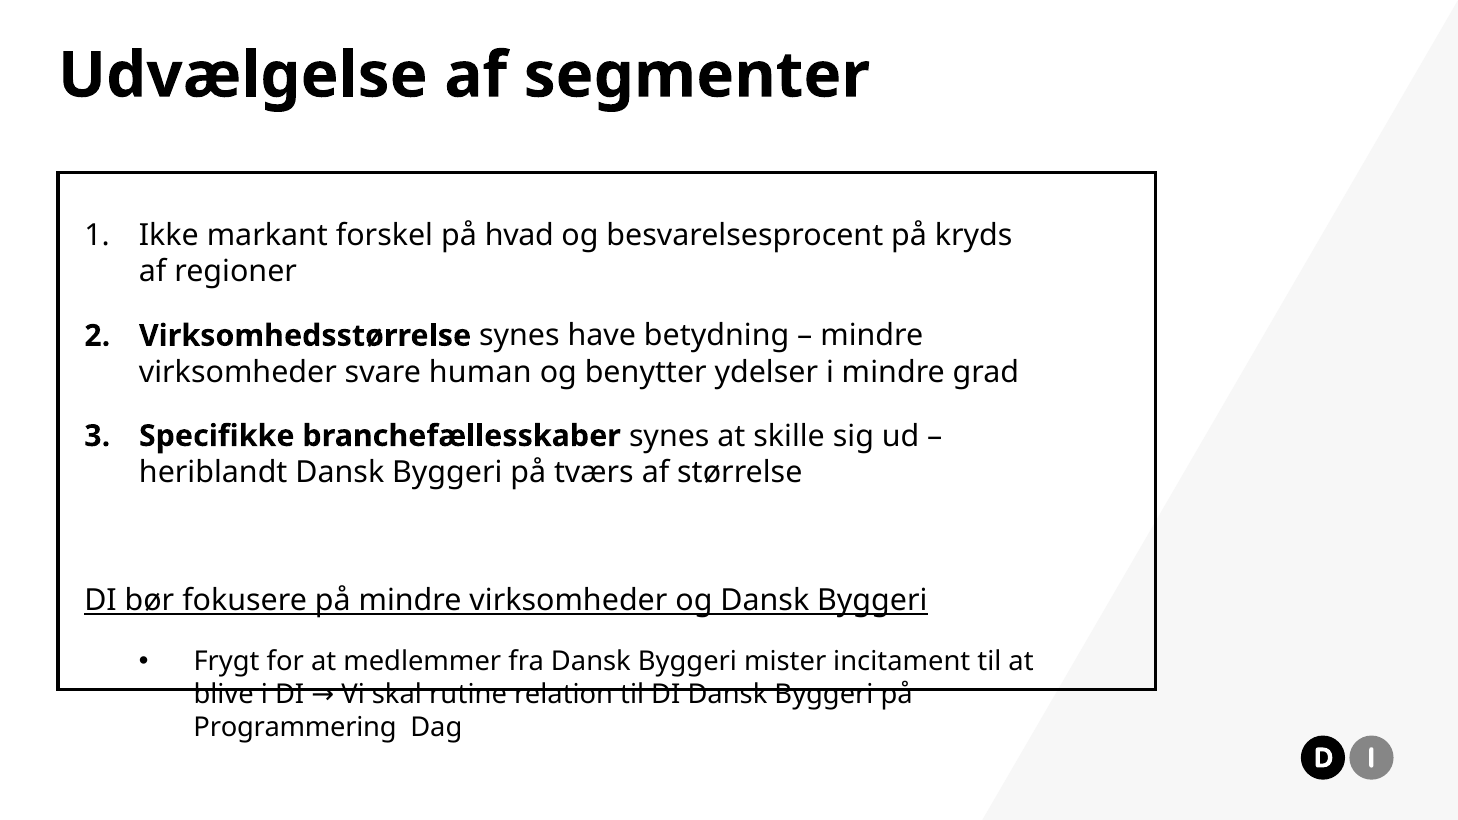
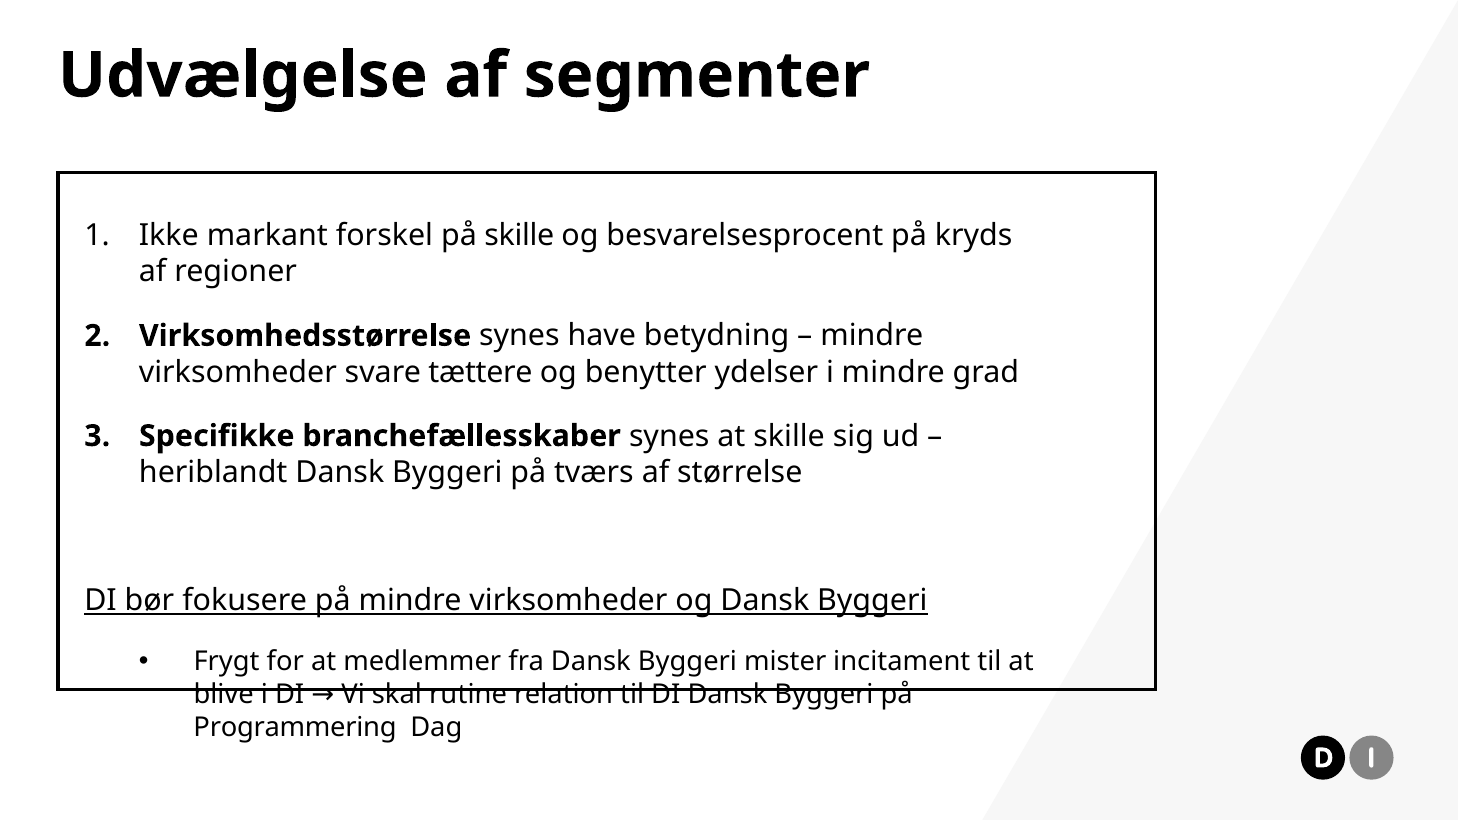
på hvad: hvad -> skille (519, 236)
human: human -> tættere (480, 372)
